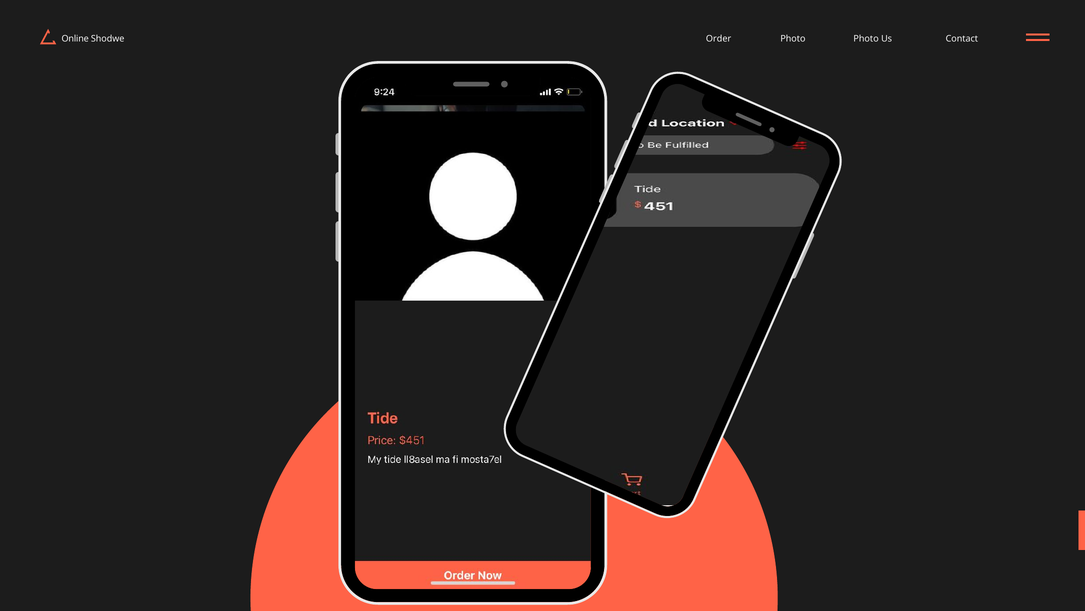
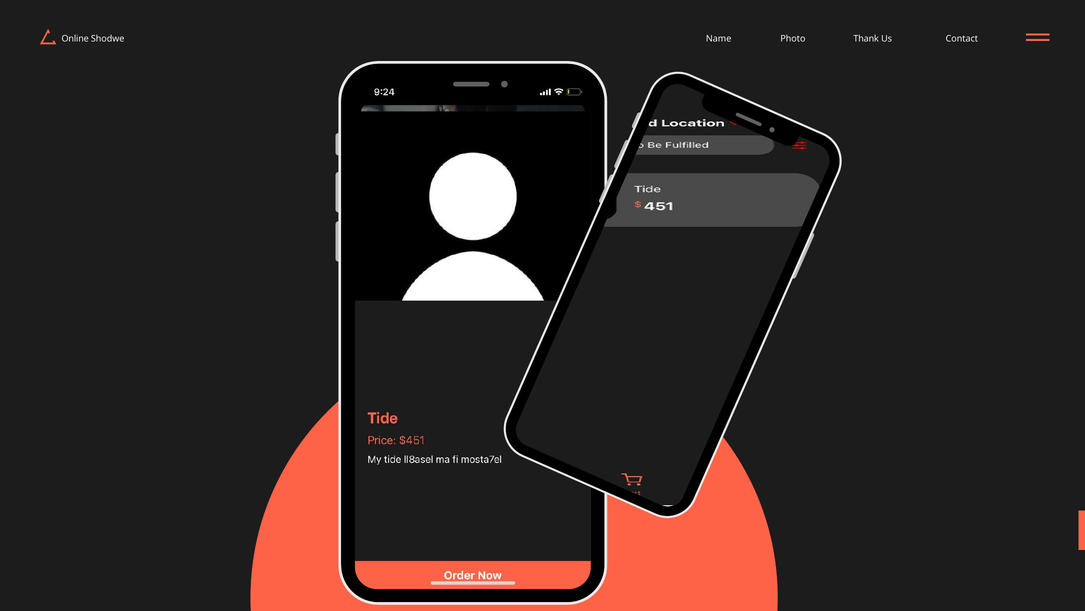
Order: Order -> Name (719, 39)
Photo: Photo -> Thank (866, 39)
